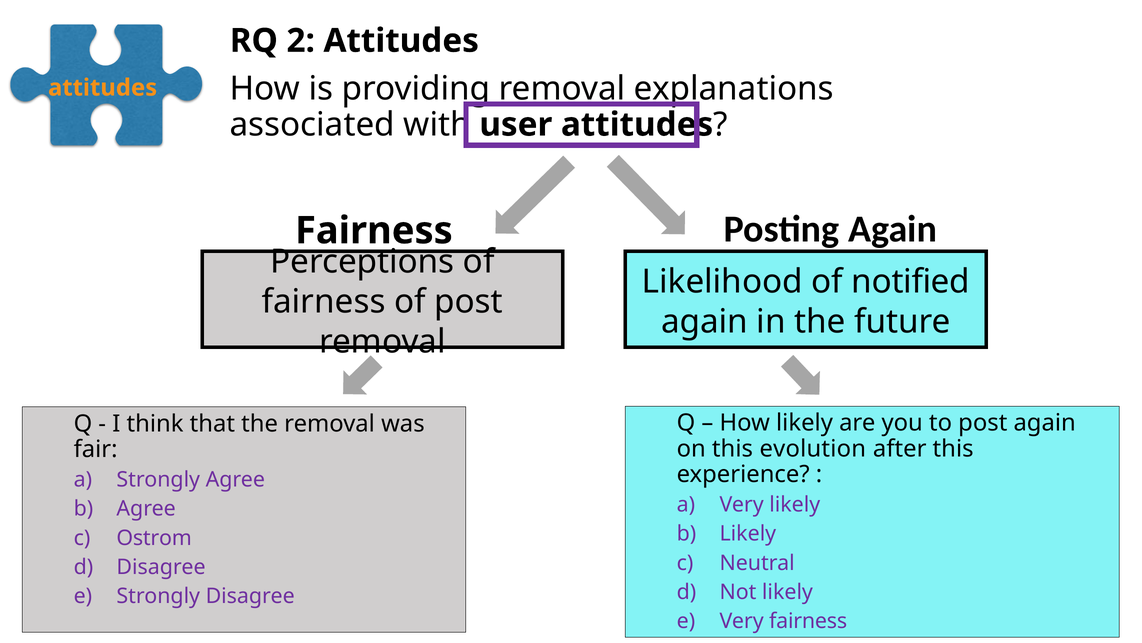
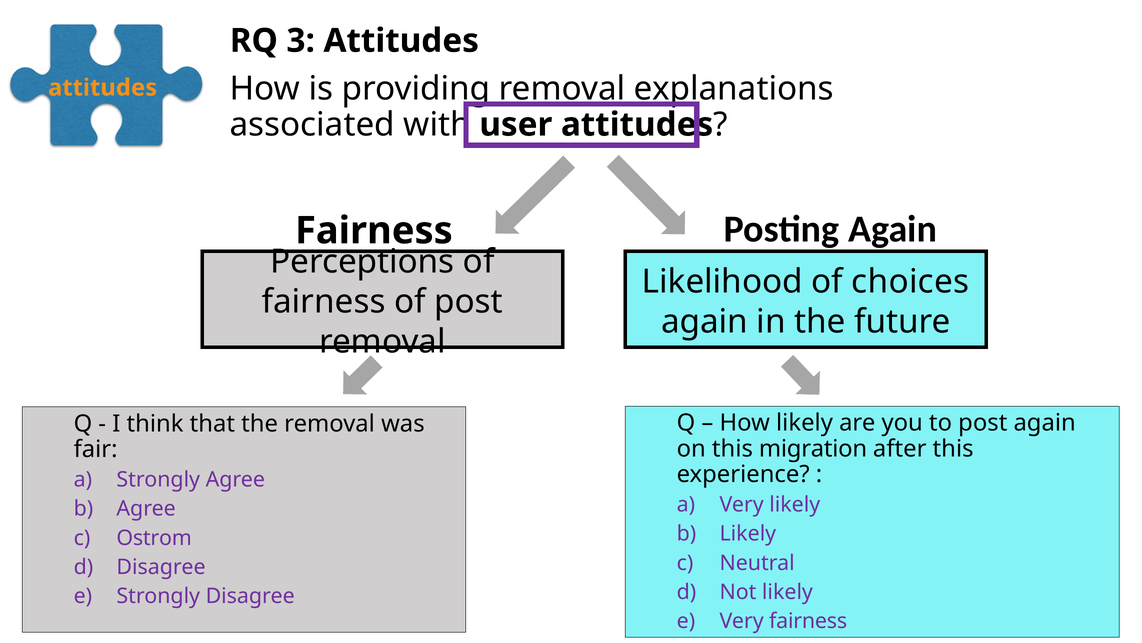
2: 2 -> 3 (301, 41)
notified: notified -> choices (910, 281)
evolution: evolution -> migration (813, 448)
